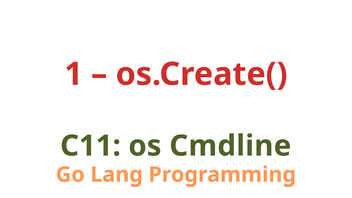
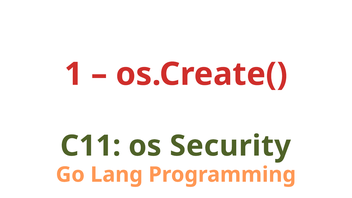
Cmdline: Cmdline -> Security (230, 146)
